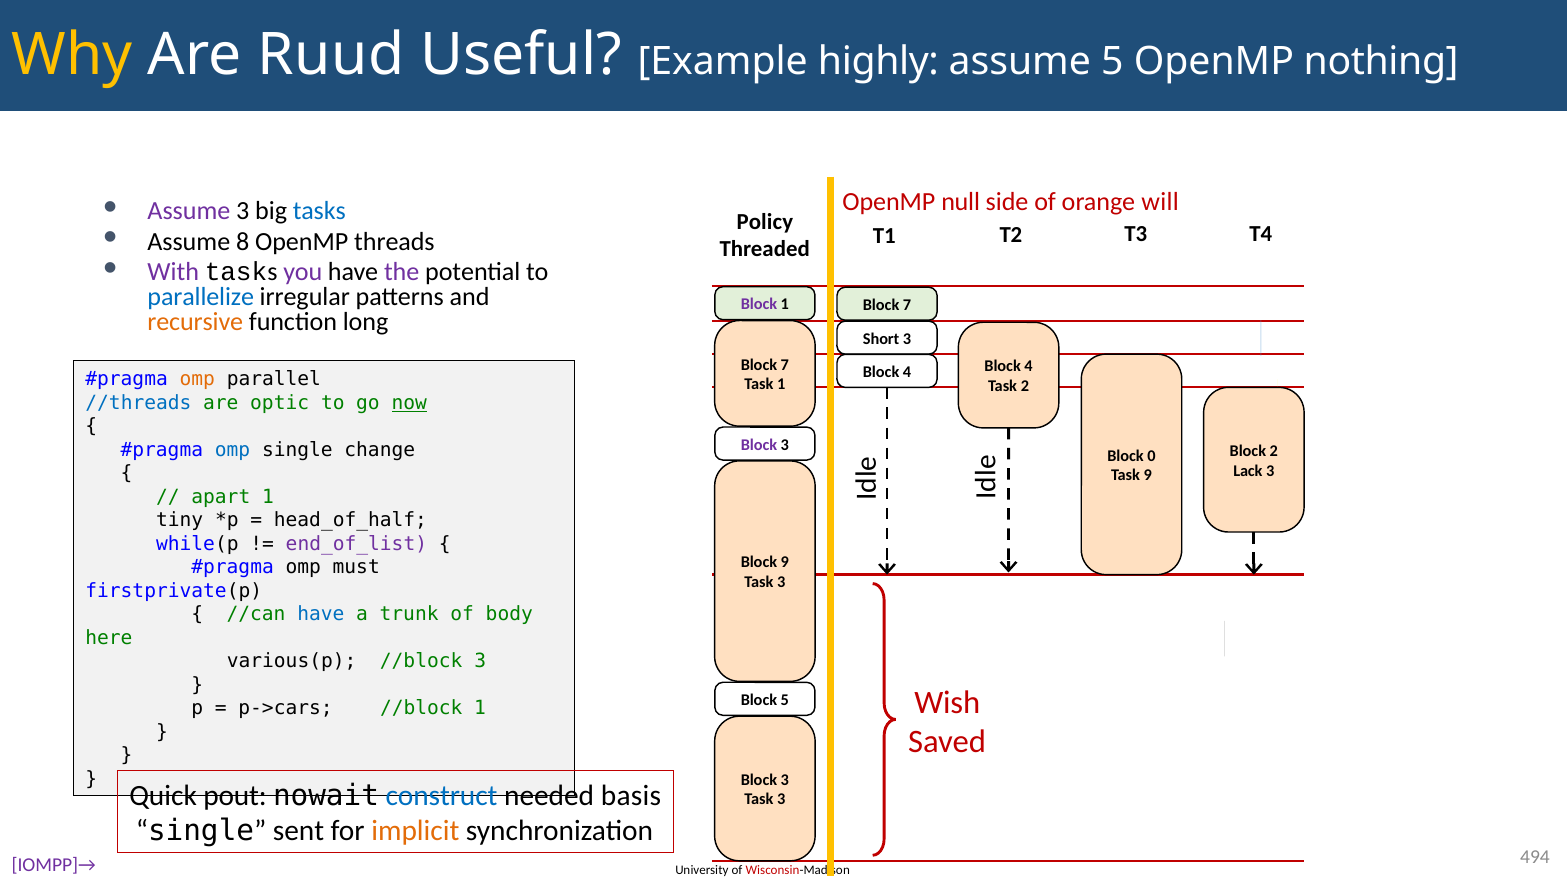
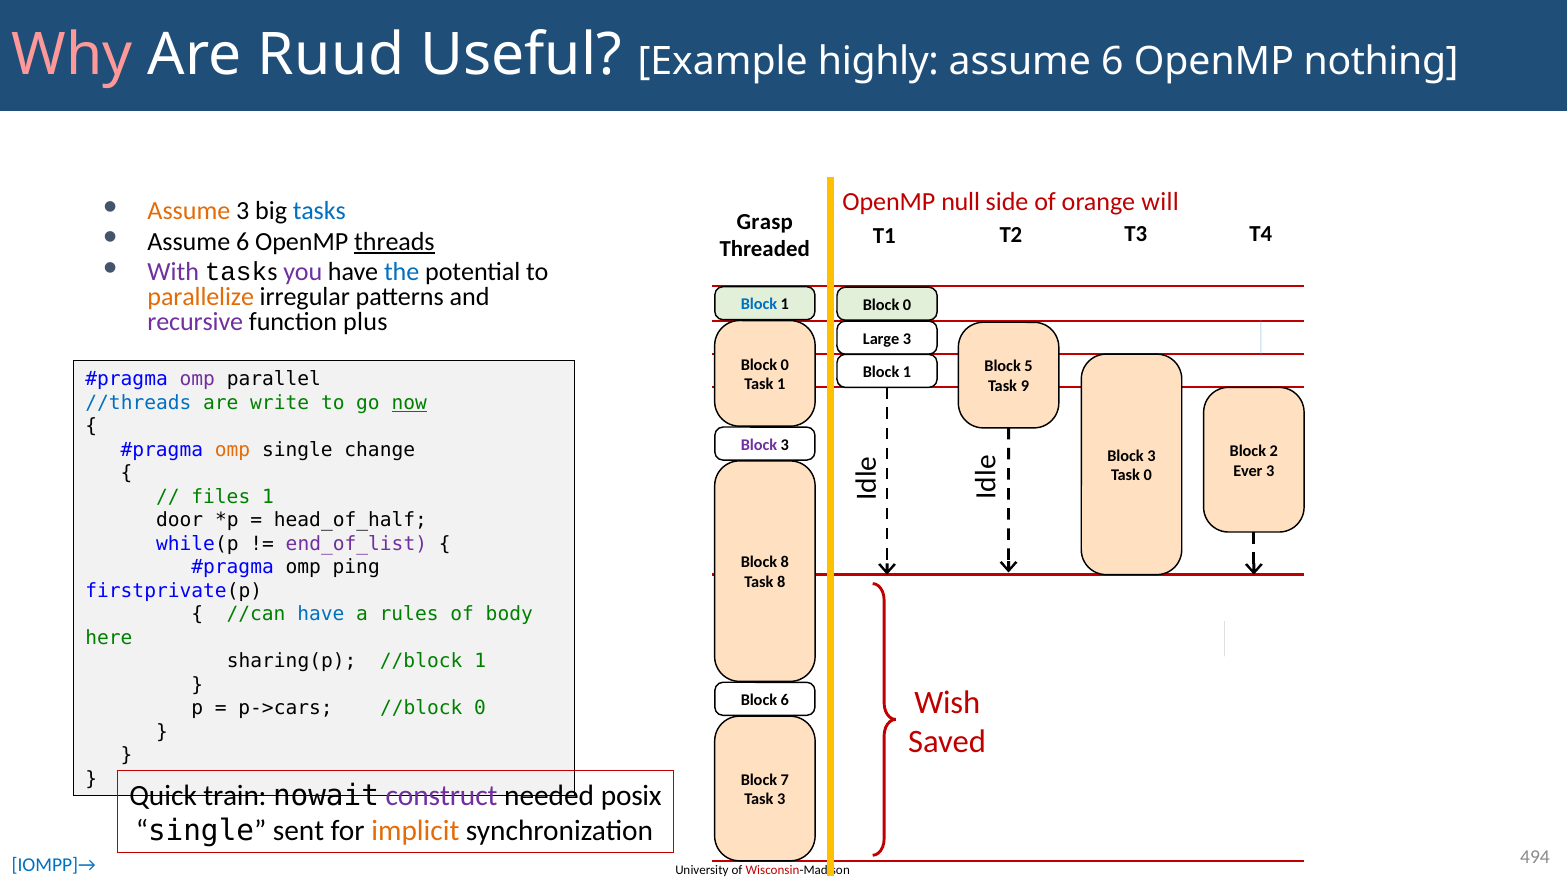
Why colour: yellow -> pink (72, 55)
5: 5 -> 6 (1112, 61)
Assume colour: purple -> orange (189, 211)
Policy: Policy -> Grasp (765, 222)
8: 8 -> 6 (243, 241)
threads underline: none -> present (394, 241)
the colour: purple -> blue (402, 272)
parallelize colour: blue -> orange (201, 297)
Block colour: purple -> blue (759, 304)
7: 7 -> 0 (907, 305)
recursive colour: orange -> purple (195, 322)
long: long -> plus (365, 322)
Short: Short -> Large (881, 339)
7: 7 -> 0 (785, 364)
4: 4 -> 5 (1029, 366)
4: 4 -> 1 (907, 372)
omp colour: orange -> purple (197, 379)
Task 2: 2 -> 9 (1025, 386)
optic: optic -> write (280, 402)
omp colour: blue -> orange (233, 449)
0: 0 -> 3 (1152, 455)
Lack: Lack -> Ever (1248, 470)
Task 9: 9 -> 0 (1148, 475)
apart: apart -> files (221, 496)
tiny: tiny -> door (180, 520)
Block 9: 9 -> 8 (785, 562)
must: must -> ping (356, 567)
3: 3 -> 8 (781, 582)
trunk: trunk -> rules (409, 614)
various(p: various(p -> sharing(p (292, 661)
//block 3: 3 -> 1 (480, 661)
Block 5: 5 -> 6 (785, 699)
//block 1: 1 -> 0 (480, 708)
3: 3 -> 7 (785, 779)
pout: pout -> train (235, 795)
construct colour: blue -> purple (442, 795)
basis: basis -> posix (631, 795)
IOMPP]→ colour: purple -> blue (54, 865)
